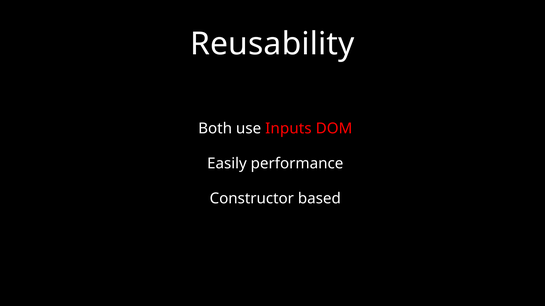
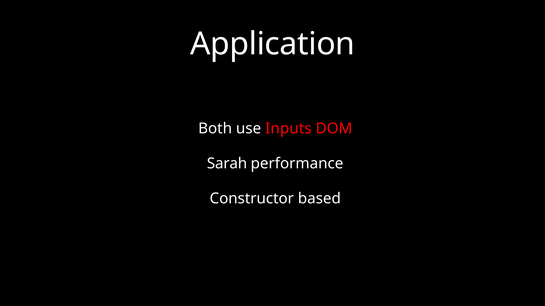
Reusability: Reusability -> Application (273, 44)
Easily: Easily -> Sarah (227, 164)
